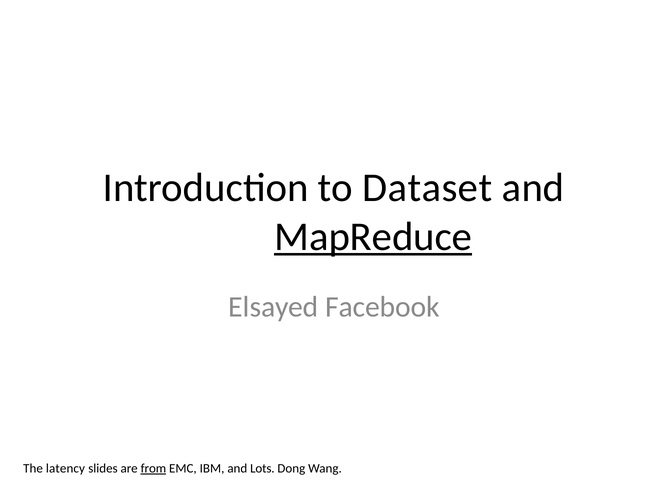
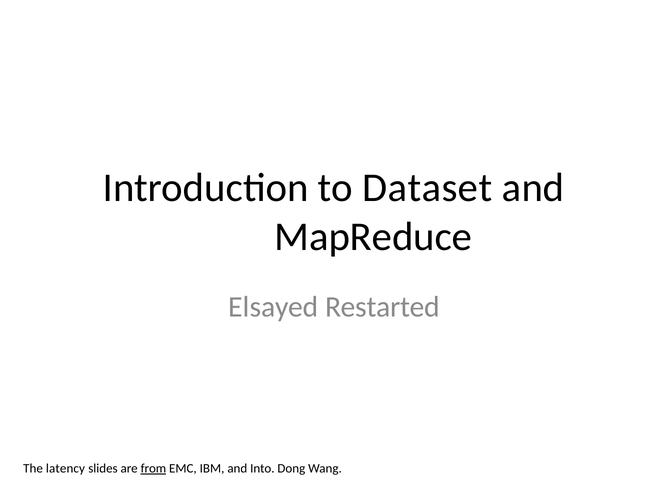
MapReduce underline: present -> none (373, 237)
Facebook: Facebook -> Restarted (382, 307)
Lots: Lots -> Into (262, 468)
